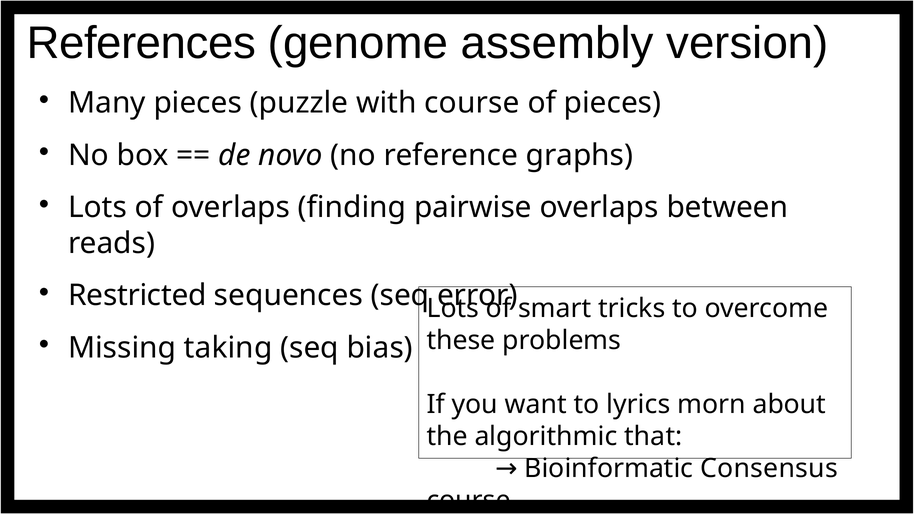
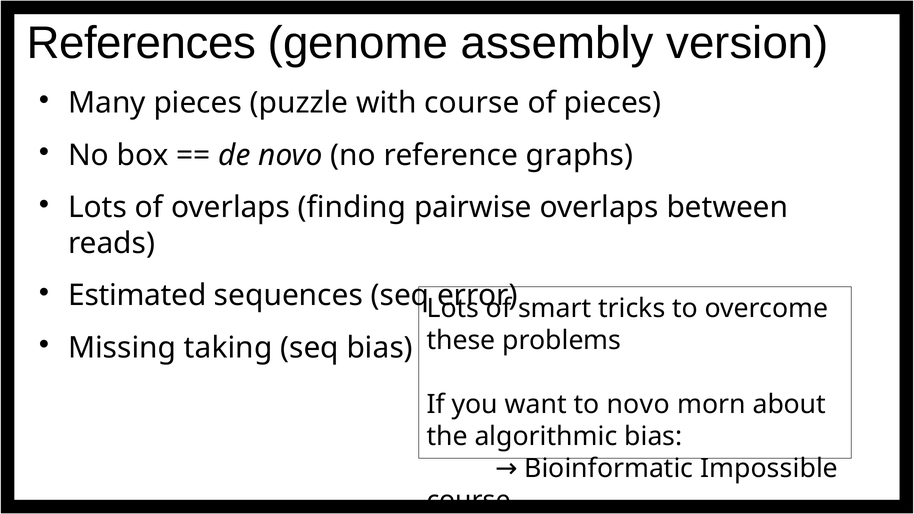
Restricted: Restricted -> Estimated (137, 296)
to lyrics: lyrics -> novo (638, 405)
algorithmic that: that -> bias (653, 437)
Consensus: Consensus -> Impossible (769, 469)
